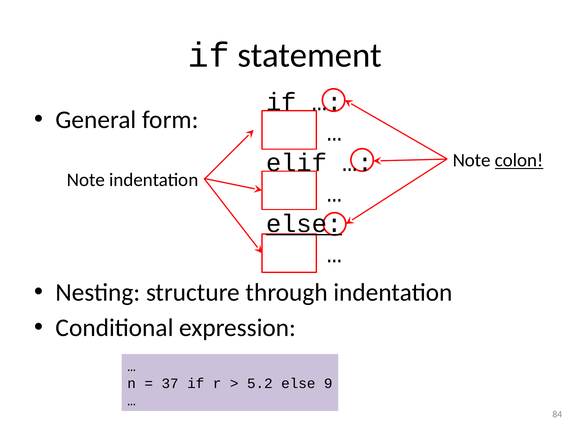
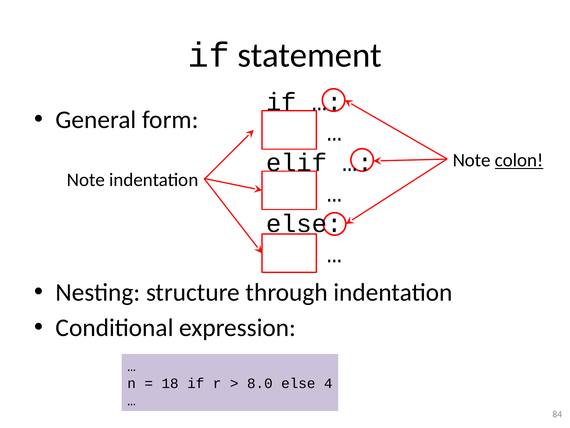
else underline: present -> none (304, 224)
37: 37 -> 18 (170, 383)
5.2: 5.2 -> 8.0 (260, 383)
9: 9 -> 4 (328, 383)
